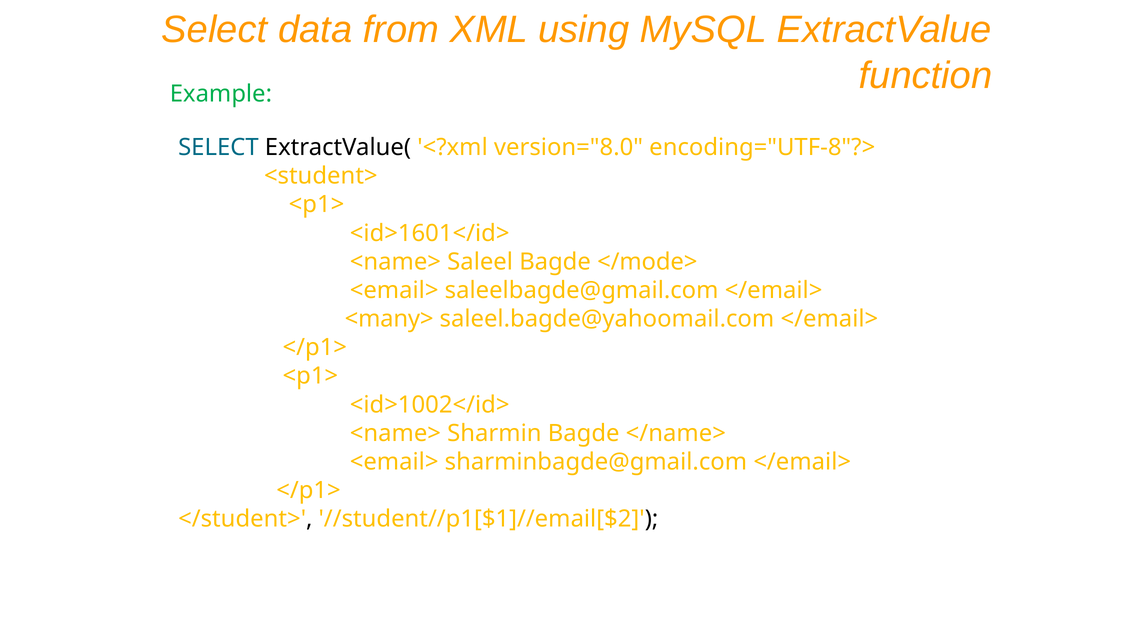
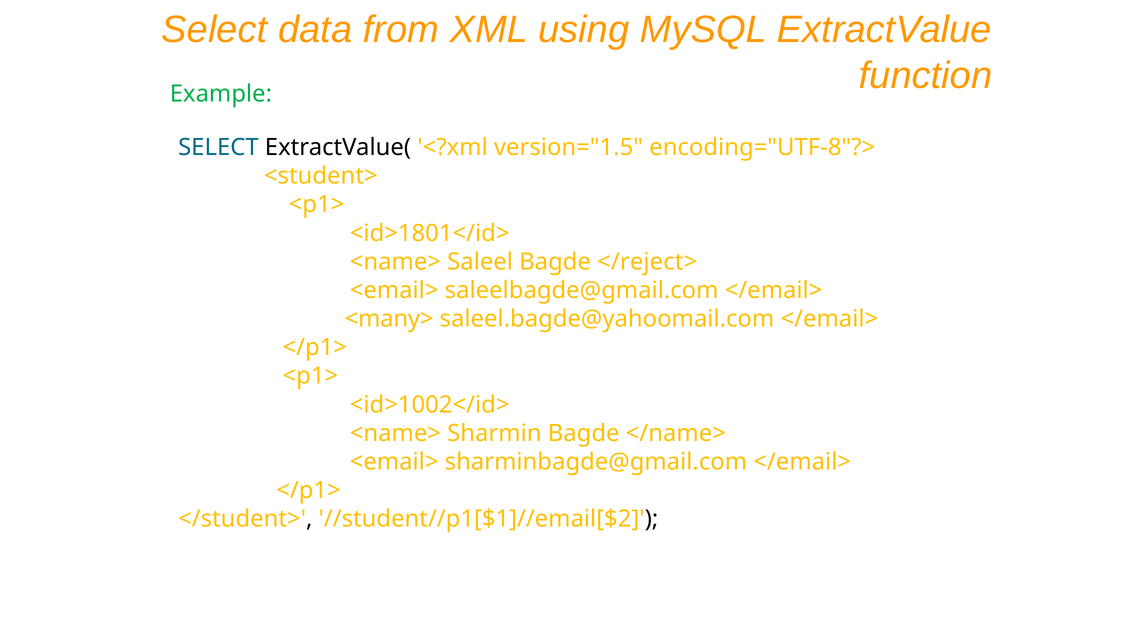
version="8.0: version="8.0 -> version="1.5 (569, 148)
<id>1601</id>: <id>1601</id> -> <id>1801</id> (430, 233)
</mode>: </mode> -> </reject> (647, 262)
